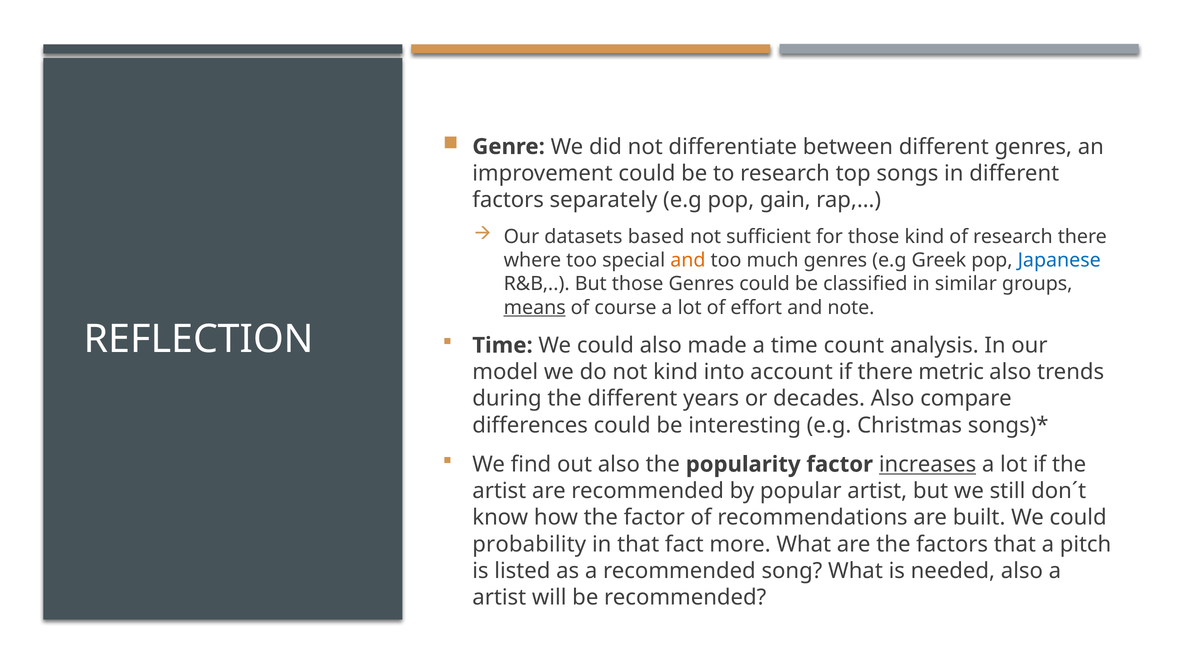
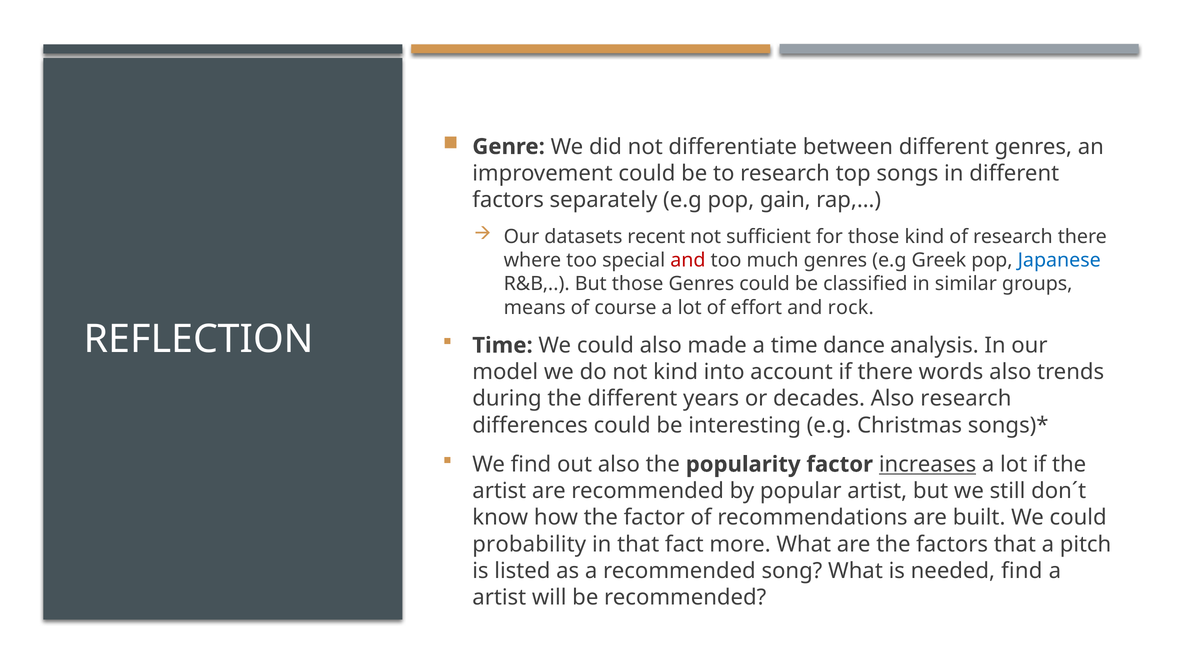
based: based -> recent (656, 237)
and colour: orange -> red (688, 260)
means underline: present -> none (535, 308)
note: note -> rock (851, 308)
count: count -> dance (854, 345)
metric: metric -> words (951, 372)
Also compare: compare -> research (966, 399)
needed also: also -> find (1022, 571)
